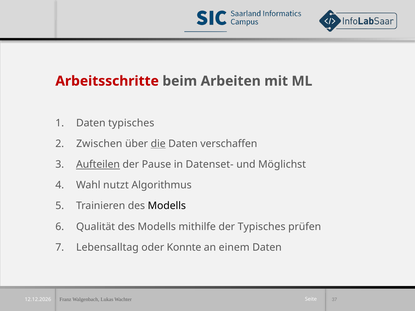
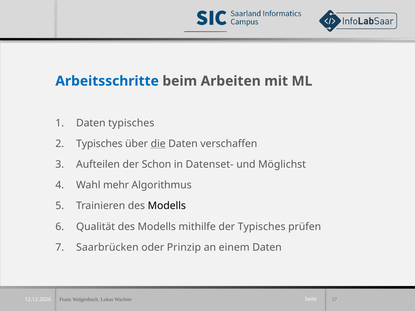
Arbeitsschritte colour: red -> blue (107, 81)
Zwischen: Zwischen -> Typisches (99, 144)
Aufteilen underline: present -> none (98, 165)
Pause: Pause -> Schon (157, 165)
nutzt: nutzt -> mehr (116, 185)
Lebensalltag: Lebensalltag -> Saarbrücken (107, 248)
Konnte: Konnte -> Prinzip (184, 248)
